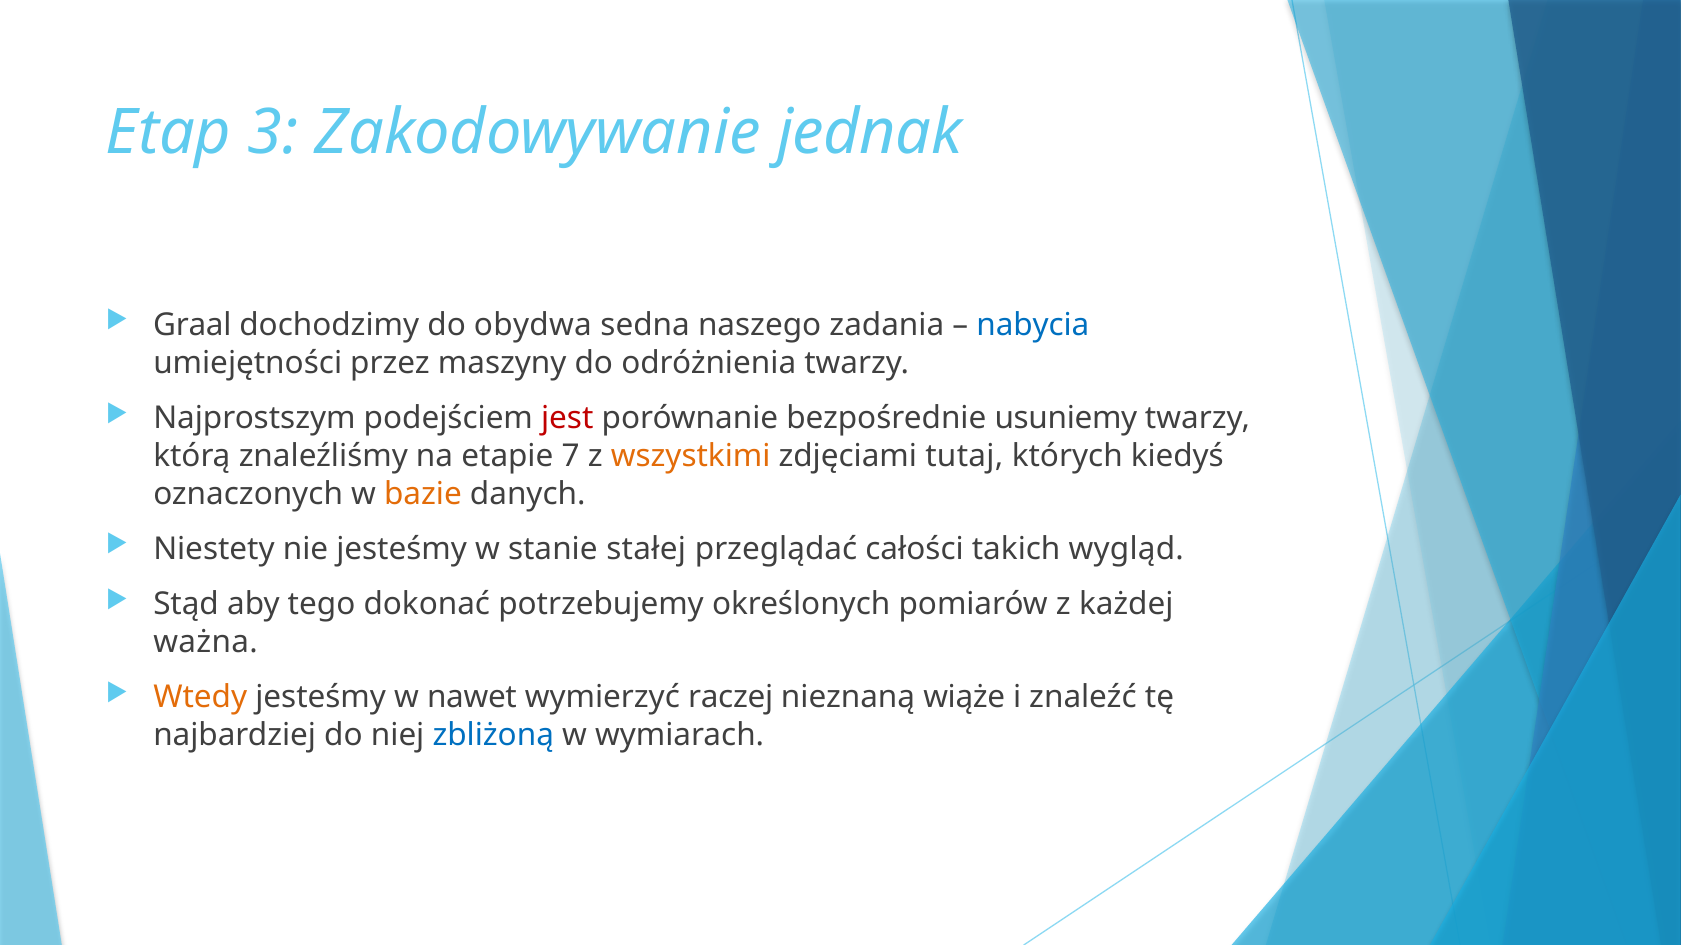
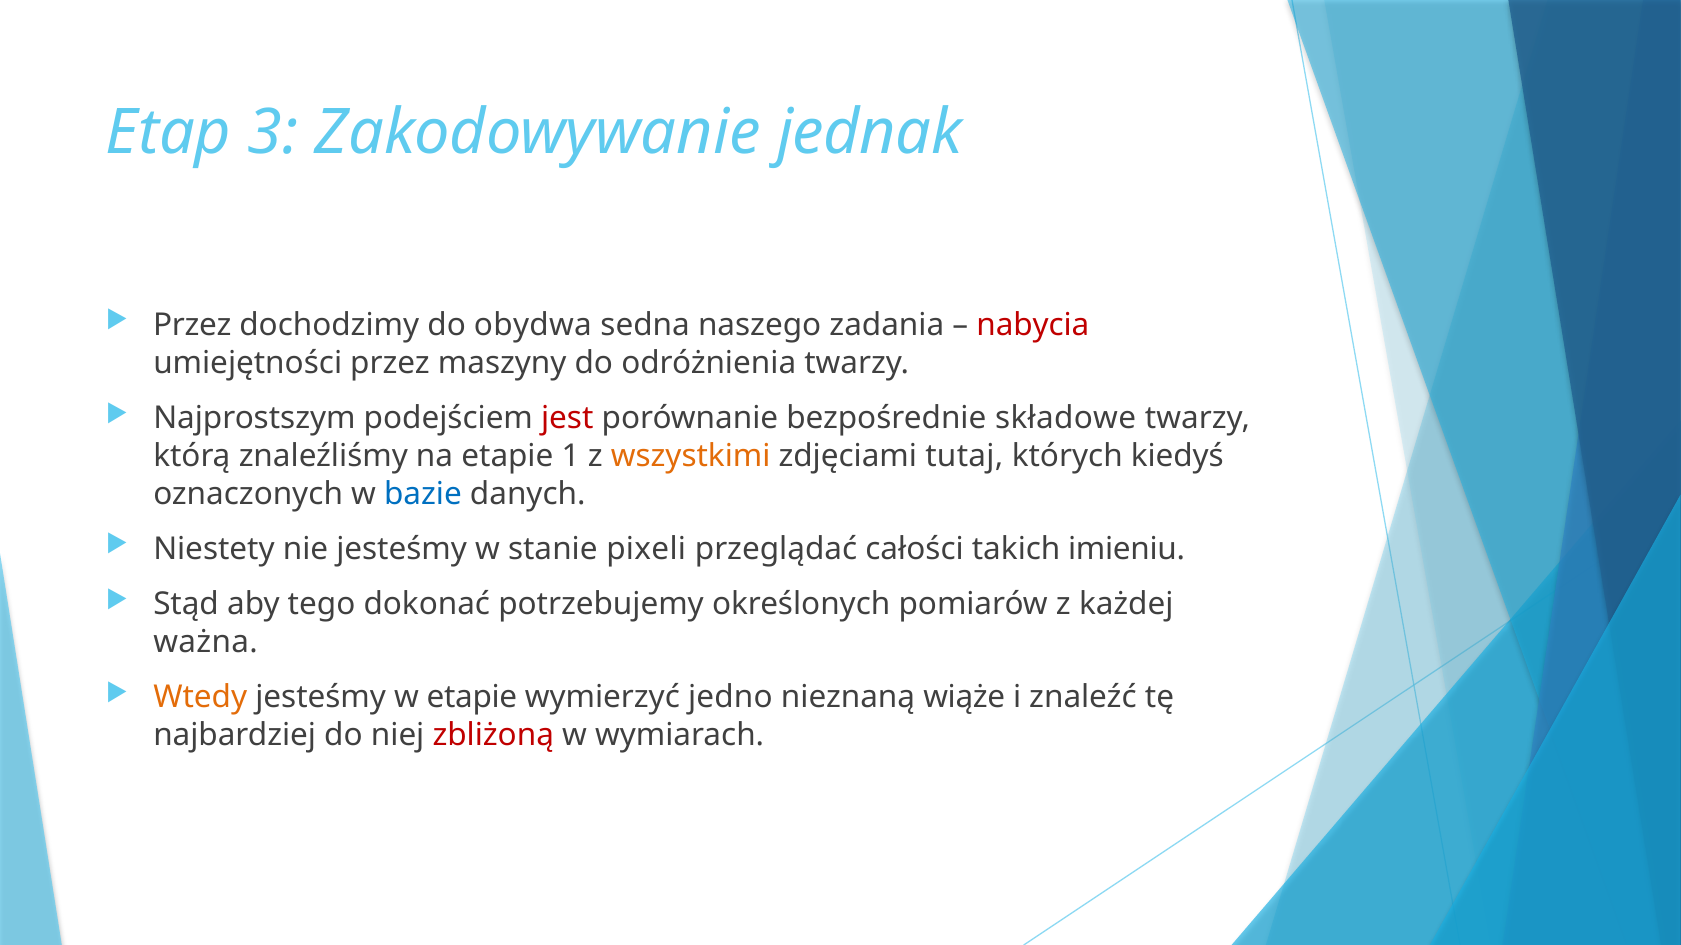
Graal: Graal -> Przez (192, 325)
nabycia colour: blue -> red (1033, 325)
usuniemy: usuniemy -> składowe (1066, 418)
7: 7 -> 1 (571, 456)
bazie colour: orange -> blue (423, 494)
stałej: stałej -> pixeli (646, 549)
wygląd: wygląd -> imieniu (1127, 549)
w nawet: nawet -> etapie (472, 698)
raczej: raczej -> jedno (730, 698)
zbliżoną colour: blue -> red (493, 736)
